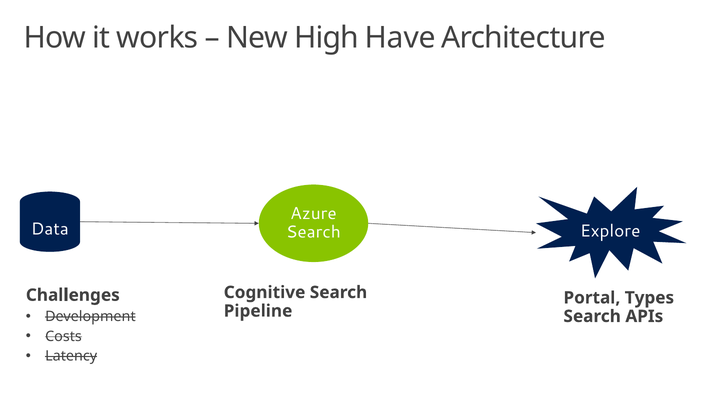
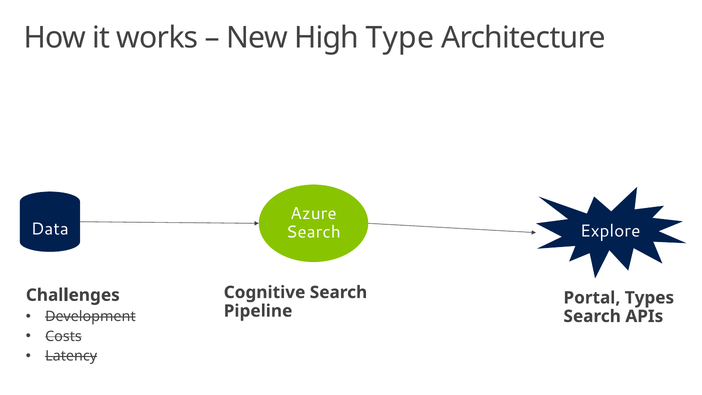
Have: Have -> Type (400, 38)
